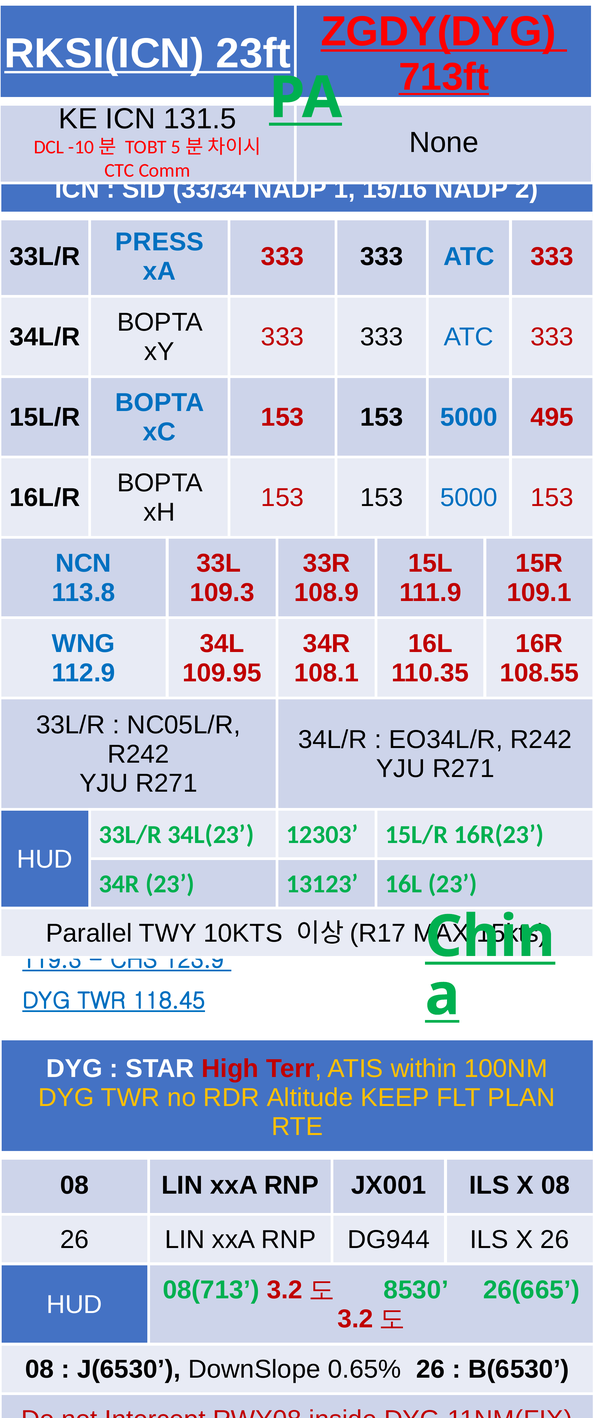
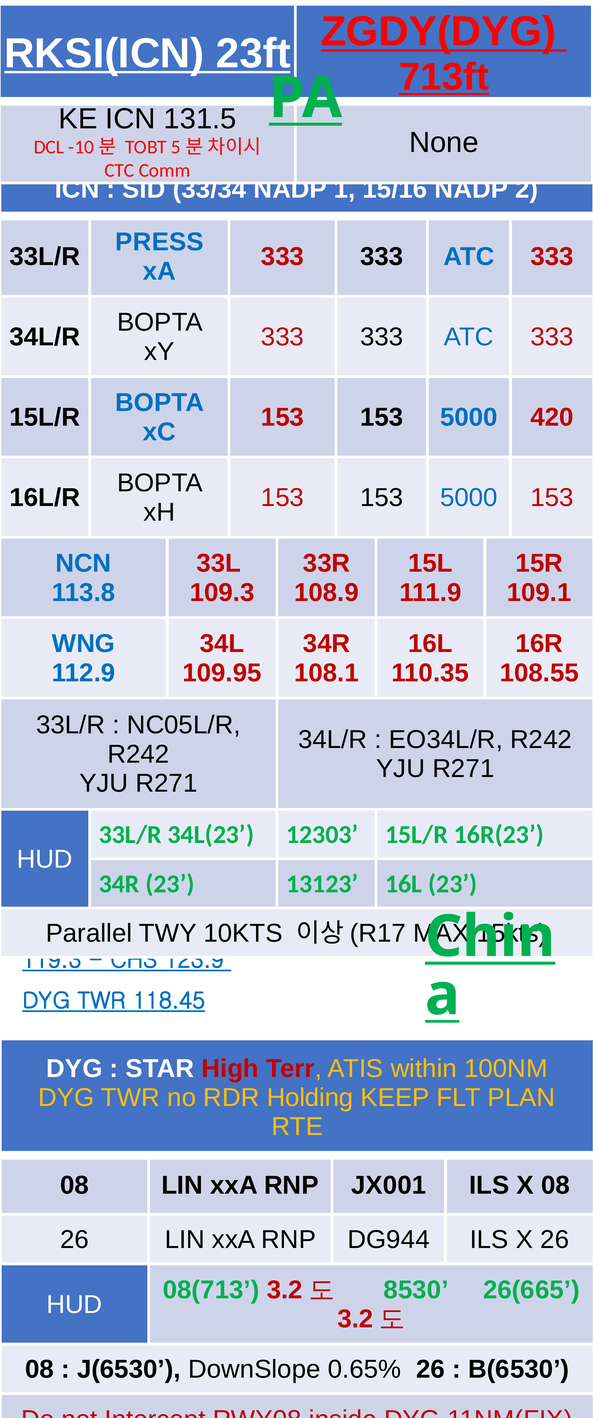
495: 495 -> 420 (552, 418)
Altitude: Altitude -> Holding (310, 1098)
